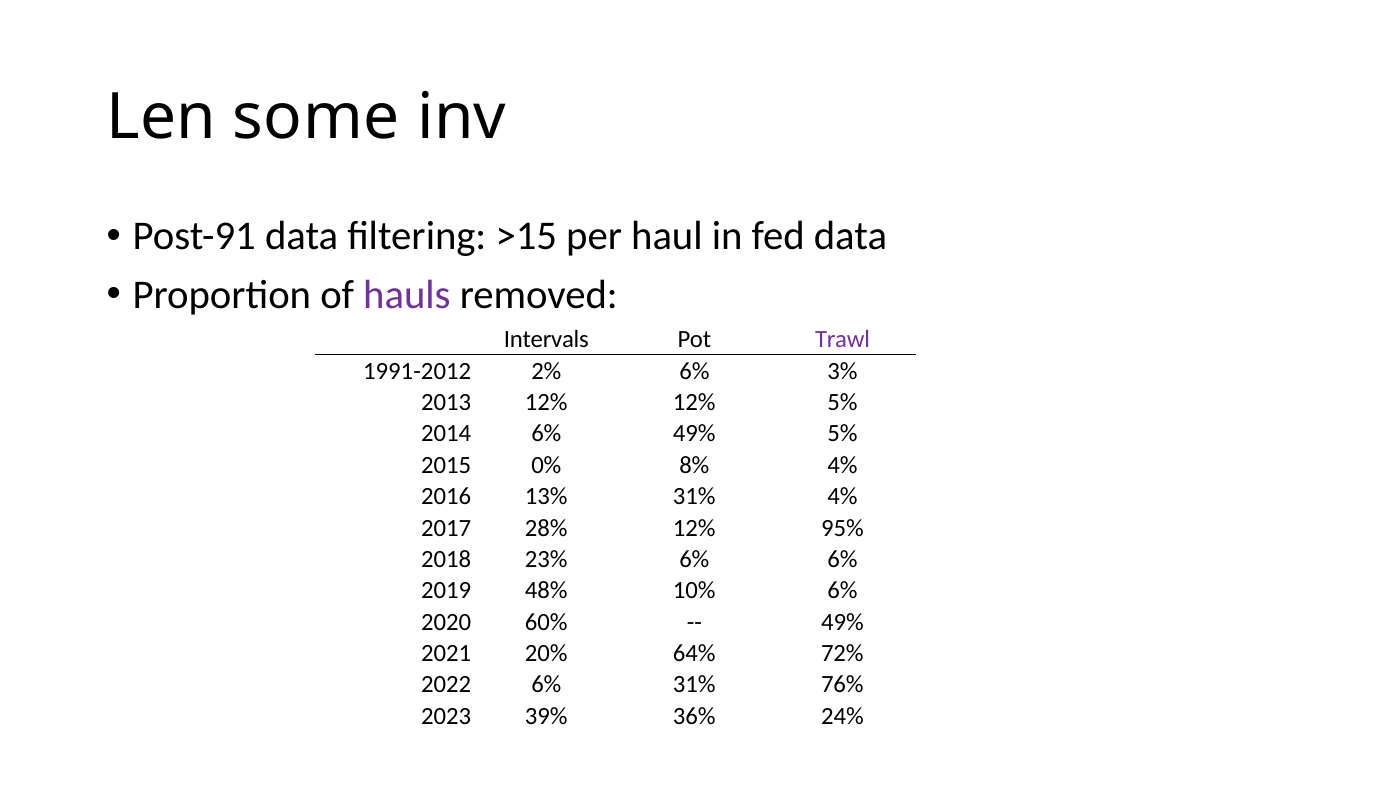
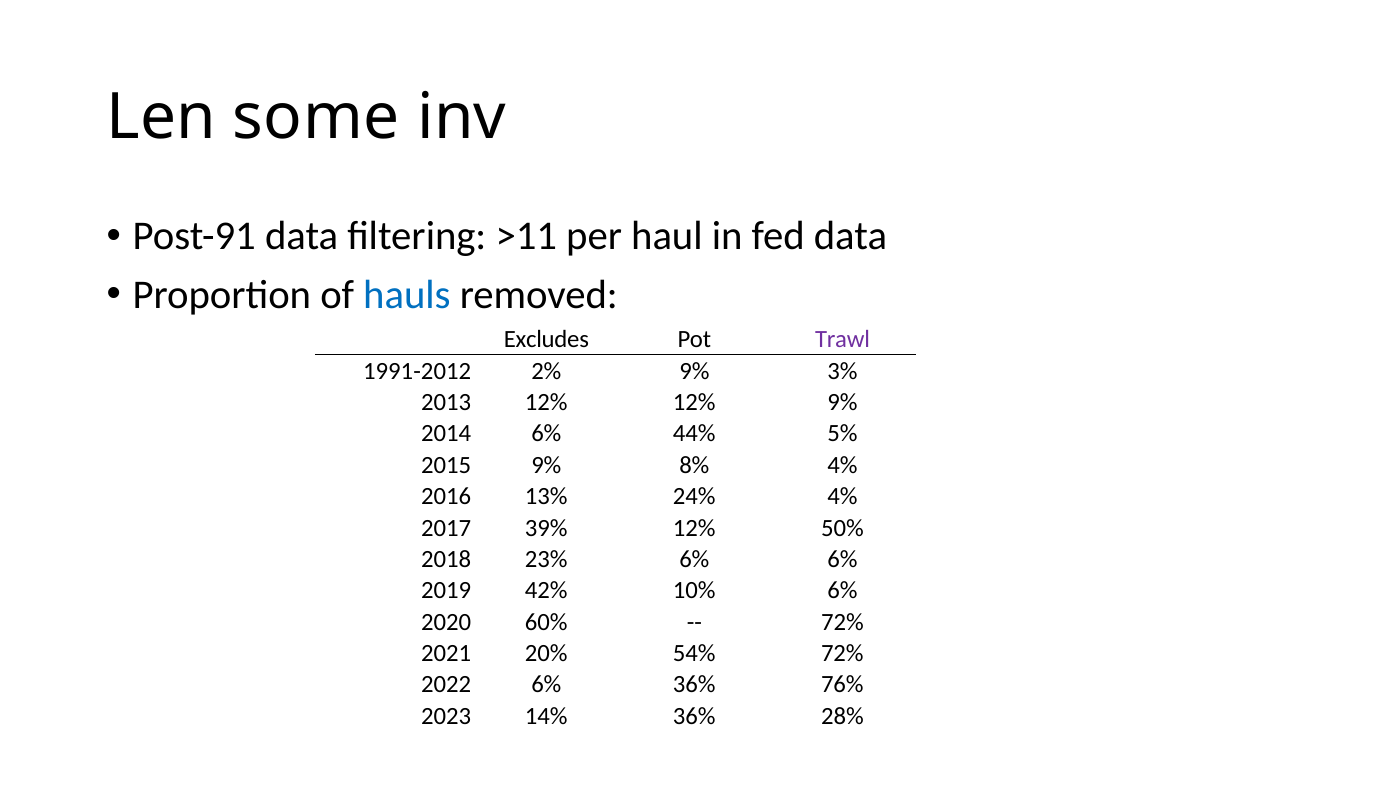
>15: >15 -> >11 (526, 236)
hauls colour: purple -> blue (407, 295)
Intervals: Intervals -> Excludes (546, 340)
2% 6%: 6% -> 9% (694, 371)
12% 5%: 5% -> 9% (842, 402)
6% 49%: 49% -> 44% (694, 434)
2015 0%: 0% -> 9% (546, 465)
13% 31%: 31% -> 24% (694, 496)
28%: 28% -> 39% (546, 528)
95%: 95% -> 50% (842, 528)
48%: 48% -> 42% (546, 590)
49%: 49% -> 72% (842, 622)
64%: 64% -> 54% (694, 653)
6% 31%: 31% -> 36% (694, 684)
39%: 39% -> 14% (546, 716)
24%: 24% -> 28% (842, 716)
